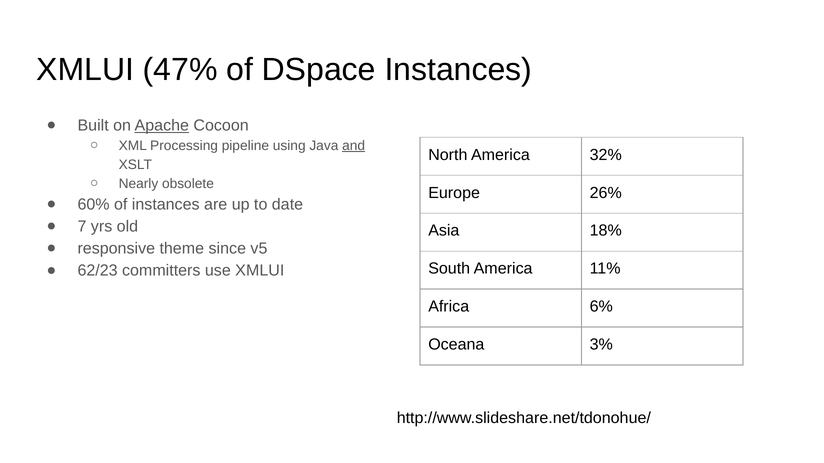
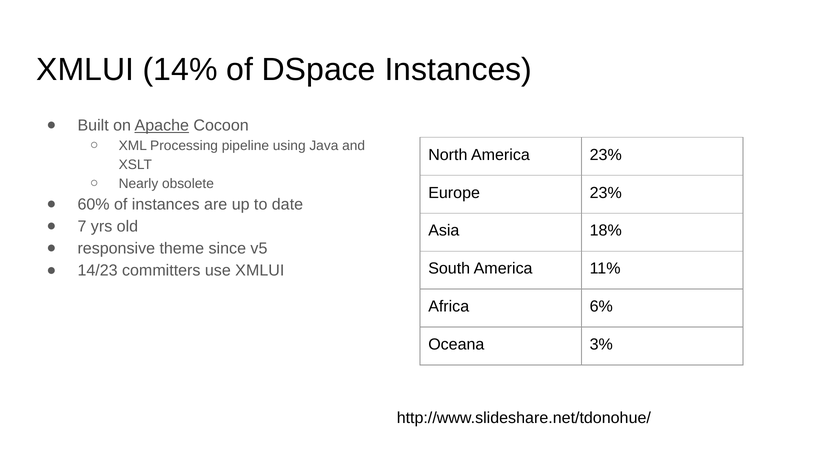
47%: 47% -> 14% (180, 70)
and underline: present -> none (354, 146)
America 32%: 32% -> 23% (606, 155)
Europe 26%: 26% -> 23% (606, 193)
62/23: 62/23 -> 14/23 (98, 271)
